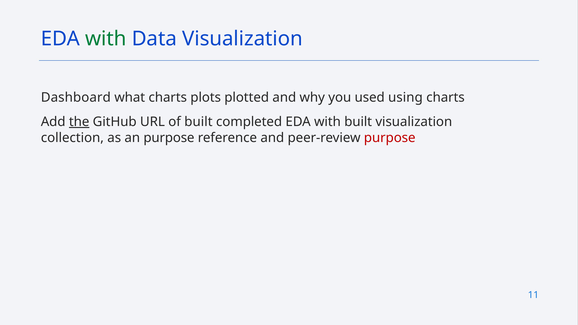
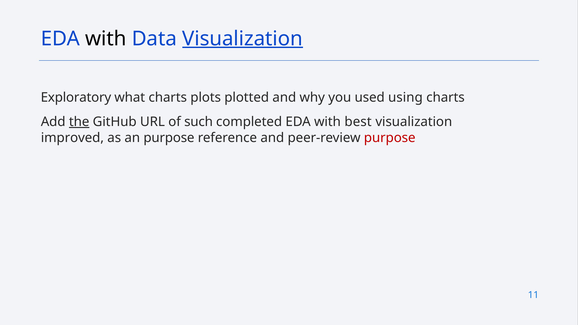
with colour: green -> black (106, 39)
Visualization underline: none -> present (243, 39)
Dashboard: Dashboard -> Exploratory (76, 98)
of built: built -> such (199, 122)
with built: built -> best (358, 122)
collection: collection -> improved (72, 138)
